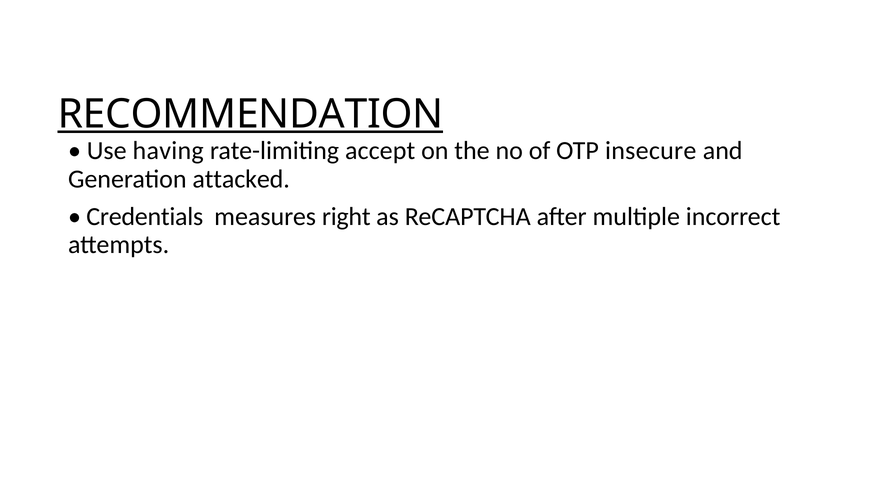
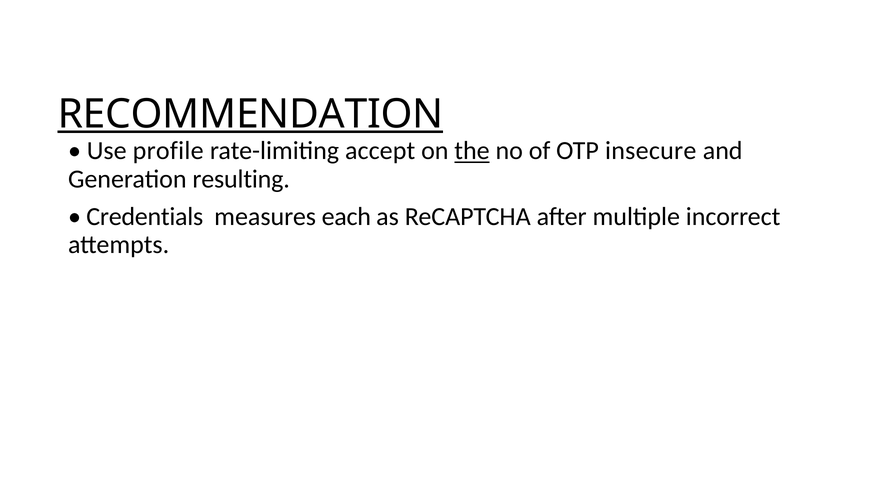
having: having -> profile (168, 151)
the underline: none -> present (472, 151)
attacked: attacked -> resulting (241, 179)
right: right -> each (346, 217)
